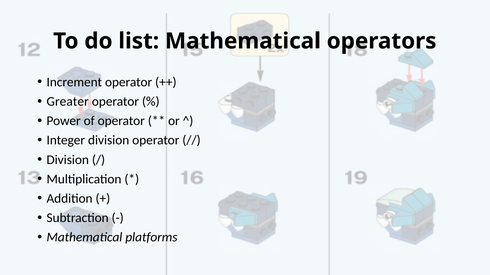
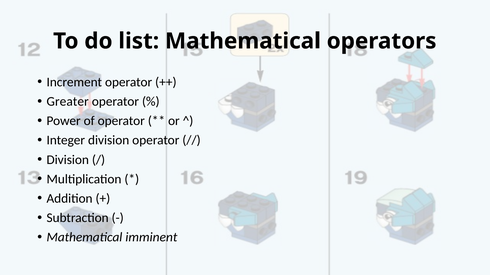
platforms: platforms -> imminent (151, 238)
